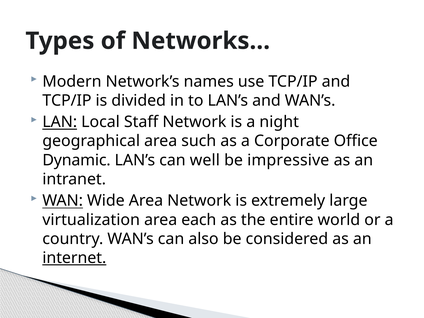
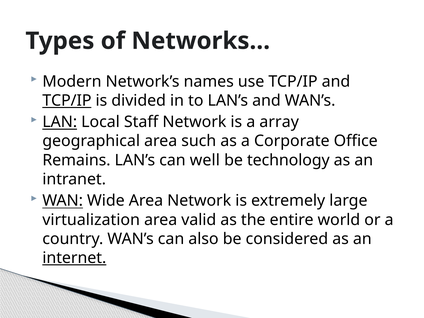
TCP/IP underline: none -> present (67, 101)
night: night -> array (279, 122)
Dynamic: Dynamic -> Remains (76, 160)
impressive: impressive -> technology (288, 160)
each: each -> valid (199, 220)
